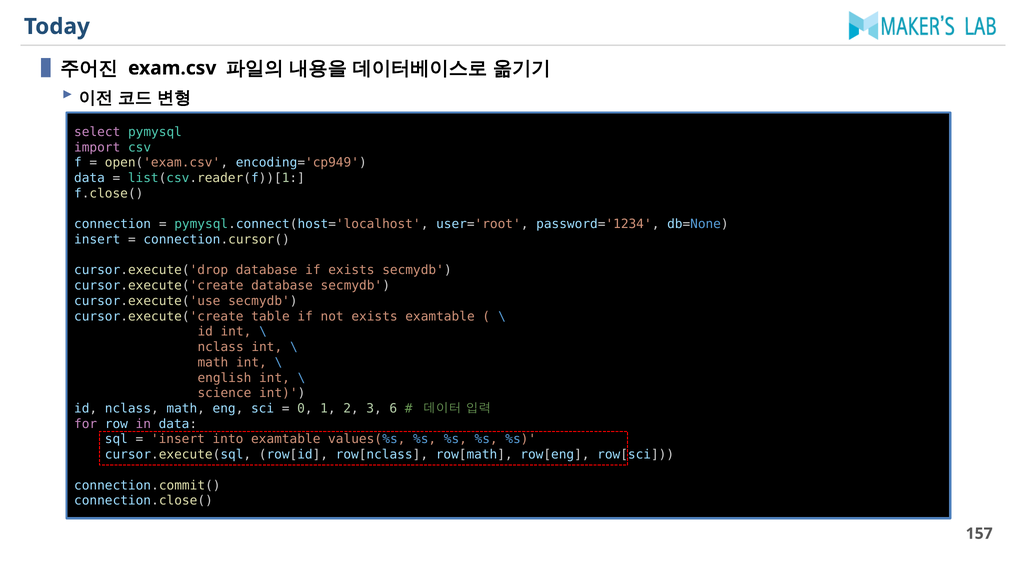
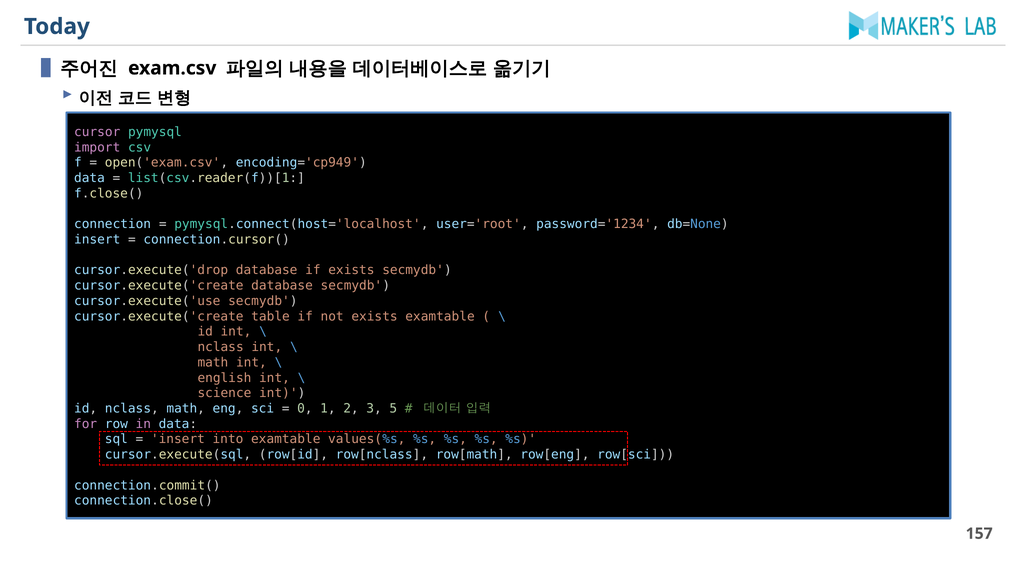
select: select -> cursor (97, 132)
6: 6 -> 5 (393, 409)
